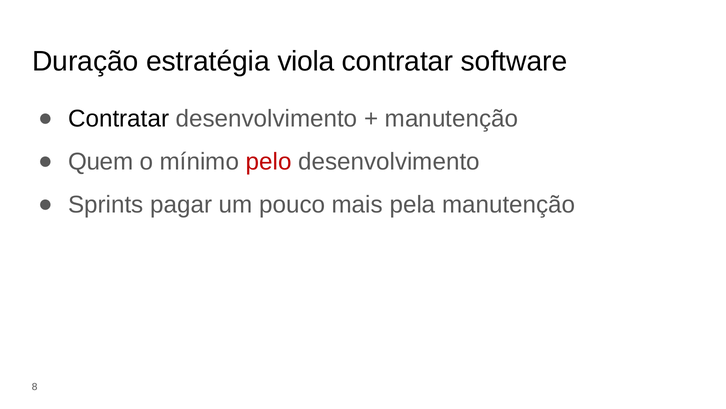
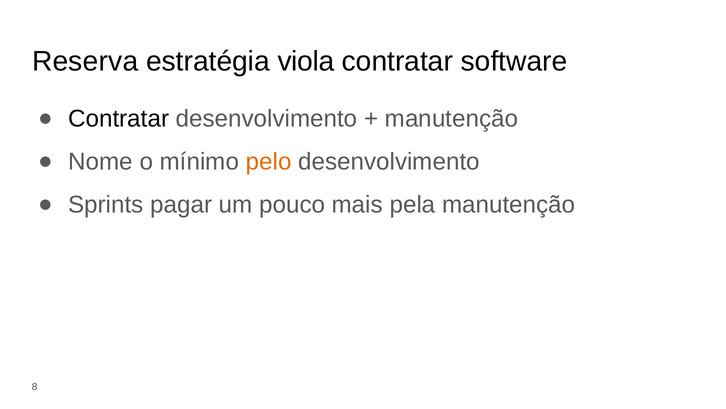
Duração: Duração -> Reserva (85, 62)
Quem: Quem -> Nome (101, 162)
pelo colour: red -> orange (269, 162)
